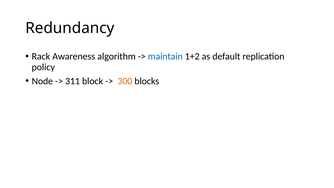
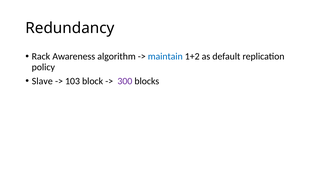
Node: Node -> Slave (42, 81)
311: 311 -> 103 (73, 81)
300 colour: orange -> purple (125, 81)
